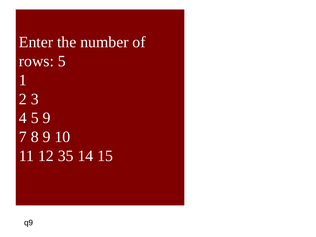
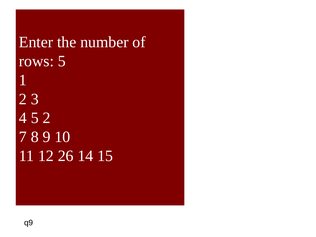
5 9: 9 -> 2 (47, 118)
35: 35 -> 26 (66, 156)
